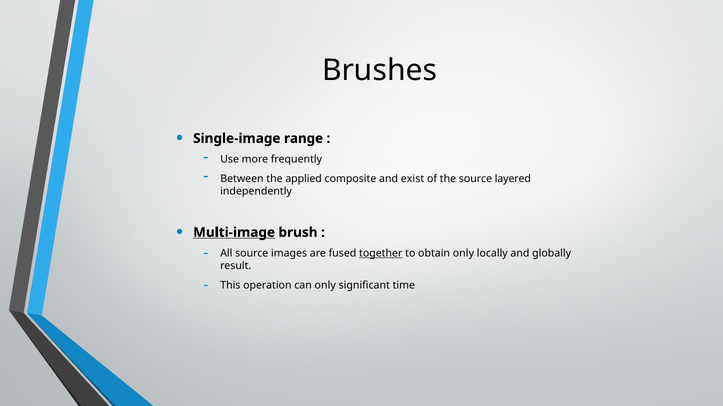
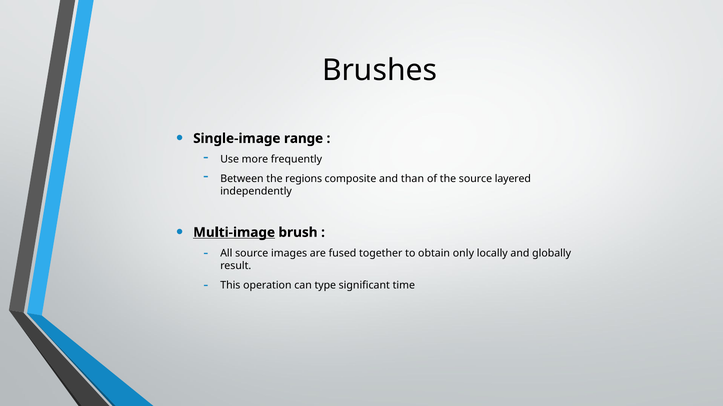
applied: applied -> regions (304, 179)
exist: exist -> than (413, 179)
together underline: present -> none (381, 254)
can only: only -> type (325, 286)
